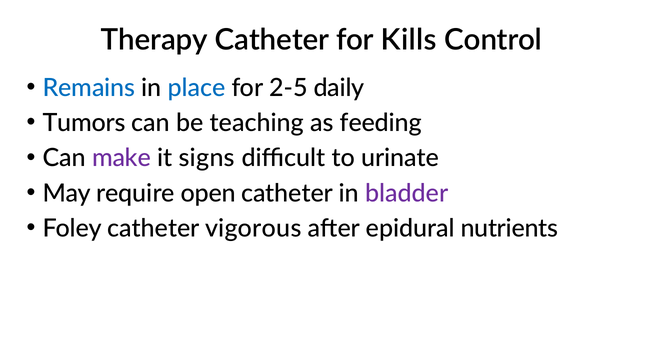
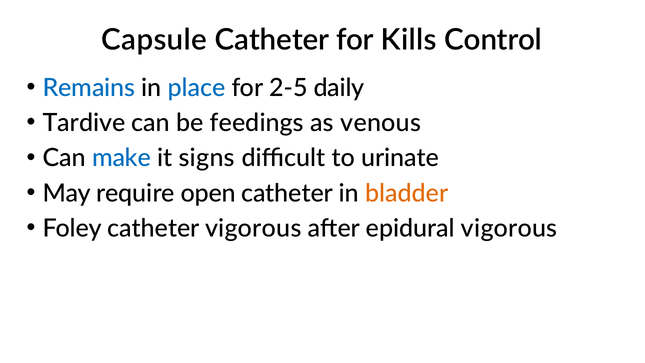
Therapy: Therapy -> Capsule (154, 40)
Tumors: Tumors -> Tardive (84, 123)
teaching: teaching -> feedings (257, 123)
feeding: feeding -> venous (381, 123)
make colour: purple -> blue (122, 158)
bladder colour: purple -> orange (407, 193)
epidural nutrients: nutrients -> vigorous (509, 228)
